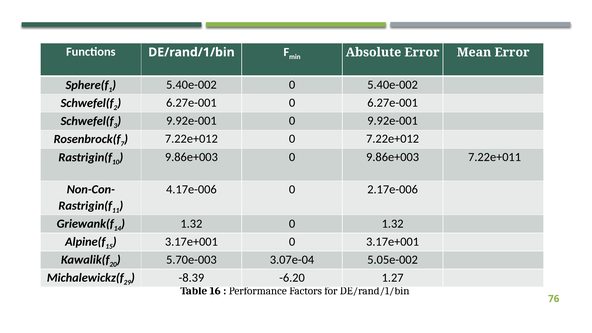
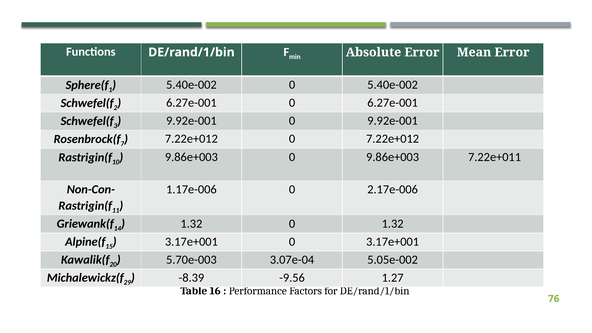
4.17e-006: 4.17e-006 -> 1.17e-006 (191, 190)
-6.20: -6.20 -> -9.56 (292, 278)
